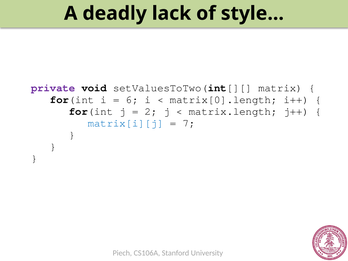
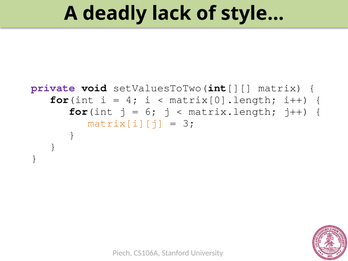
6: 6 -> 4 (132, 100)
2: 2 -> 6 (151, 111)
matrix[i][j colour: blue -> orange (126, 123)
7: 7 -> 3 (189, 123)
